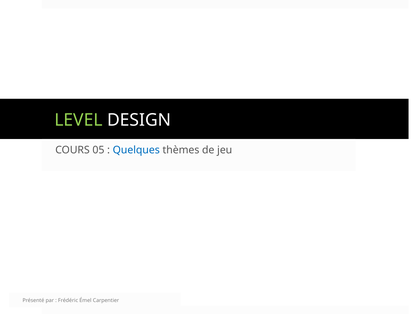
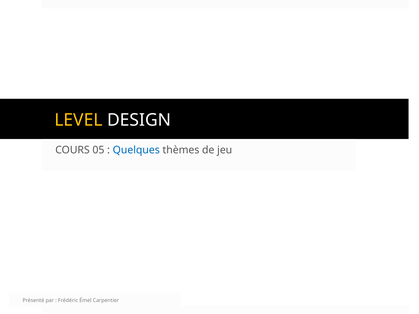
LEVEL colour: light green -> yellow (79, 120)
